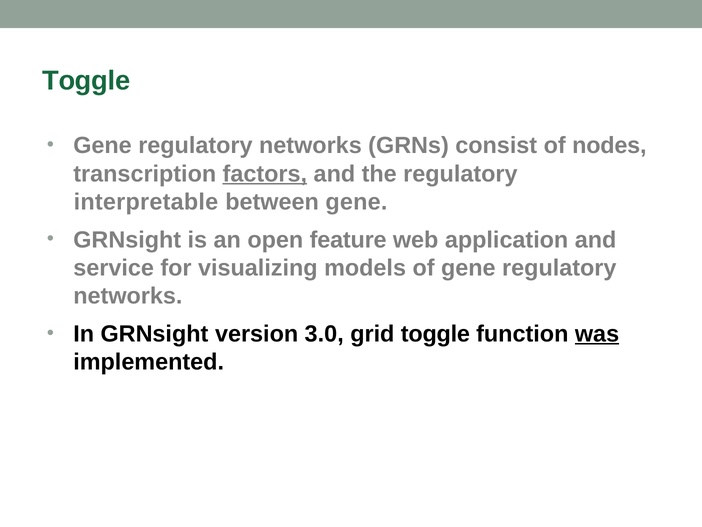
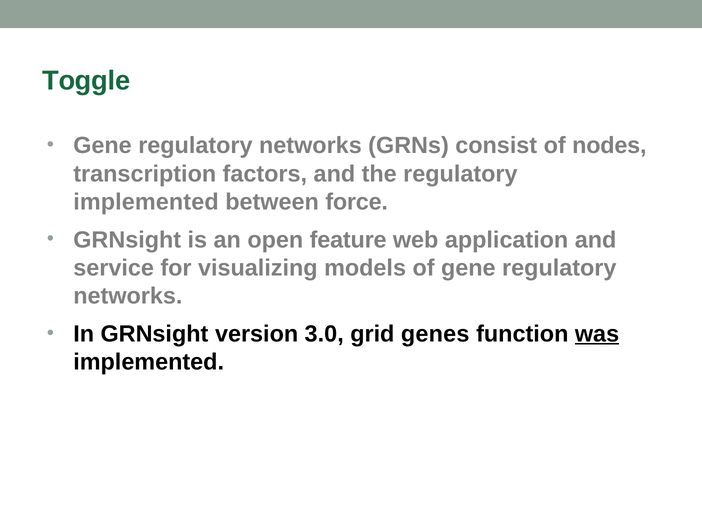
factors underline: present -> none (265, 174)
interpretable: interpretable -> implemented (146, 202)
between gene: gene -> force (357, 202)
grid toggle: toggle -> genes (435, 334)
